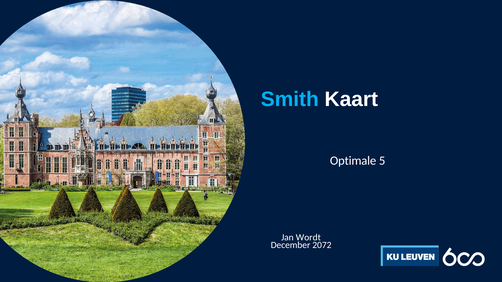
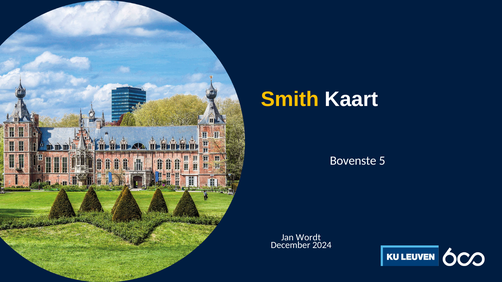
Smith colour: light blue -> yellow (290, 100)
Optimale: Optimale -> Bovenste (353, 161)
2072: 2072 -> 2024 (322, 245)
